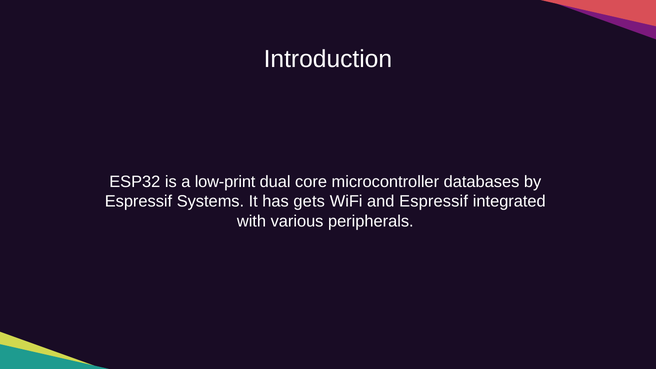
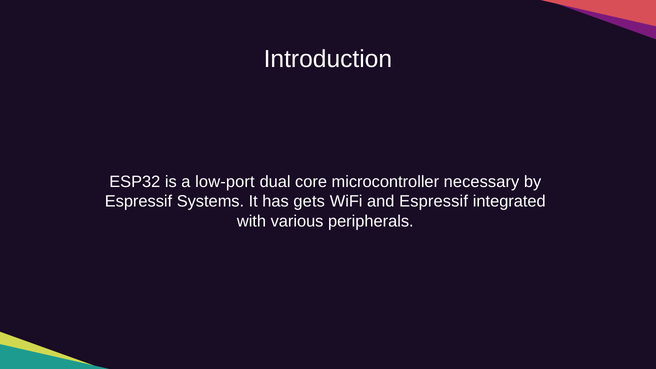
low-print: low-print -> low-port (225, 182)
databases: databases -> necessary (481, 182)
